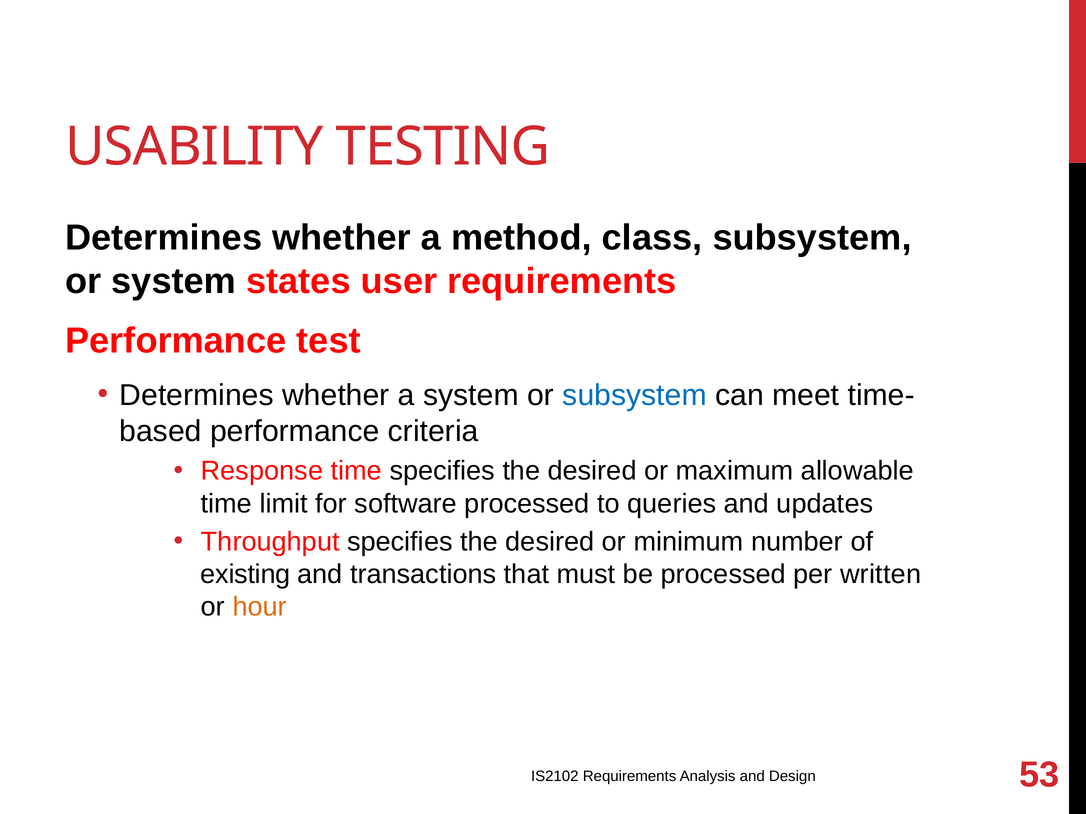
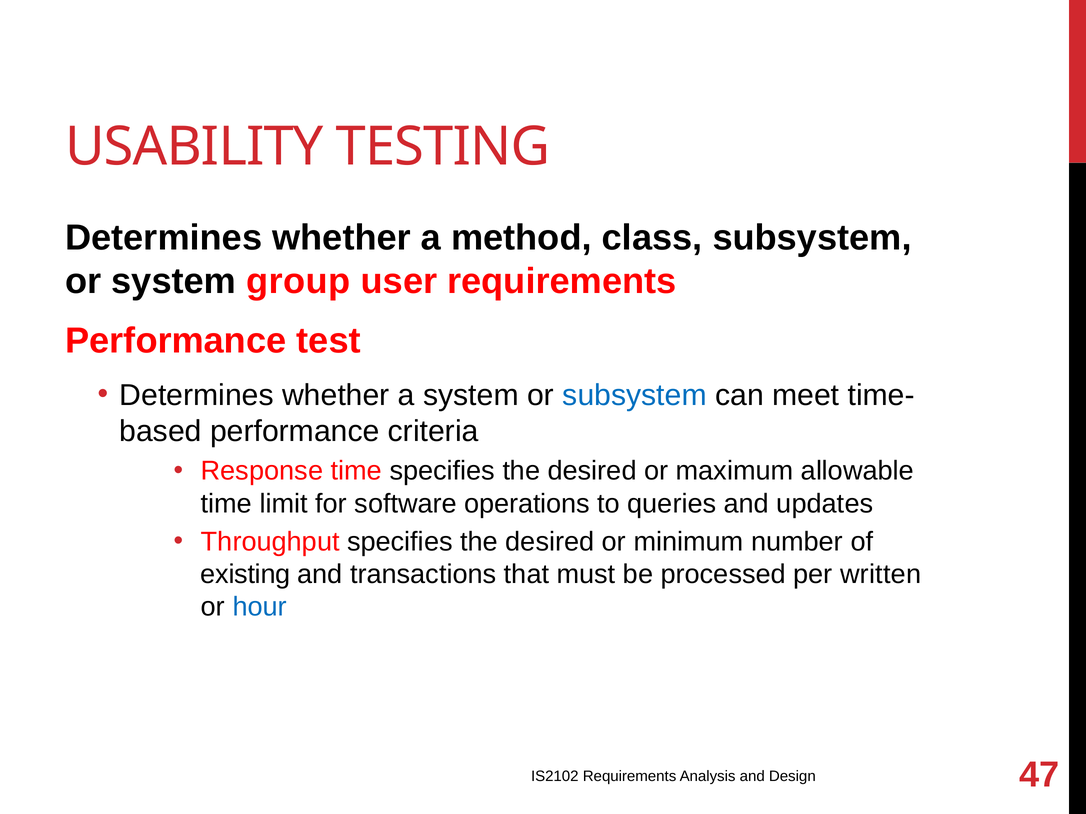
states: states -> group (298, 281)
software processed: processed -> operations (527, 504)
hour colour: orange -> blue (260, 607)
53: 53 -> 47 (1039, 775)
